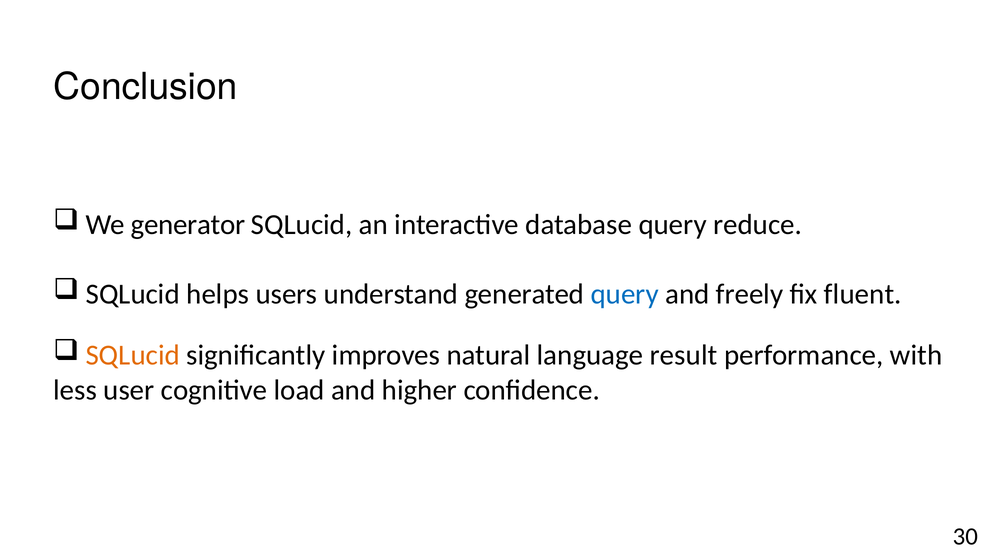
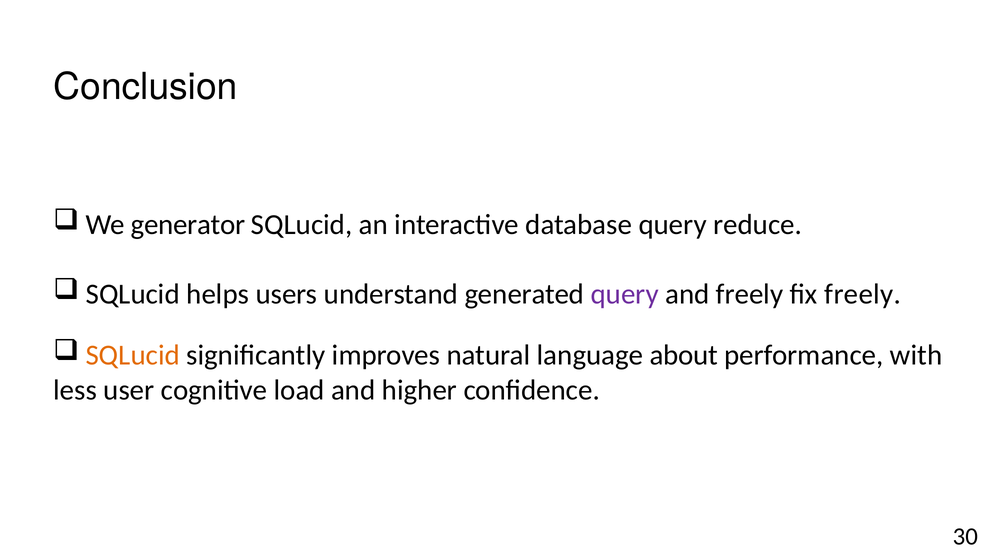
query colour: blue -> purple (625, 294)
fix fluent: fluent -> freely (863, 294)
result: result -> about (684, 355)
